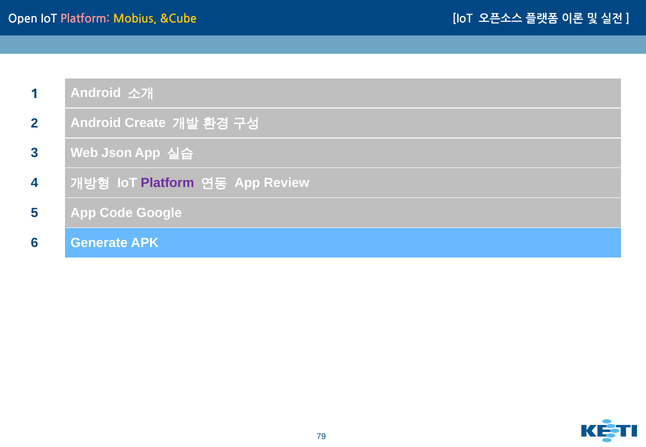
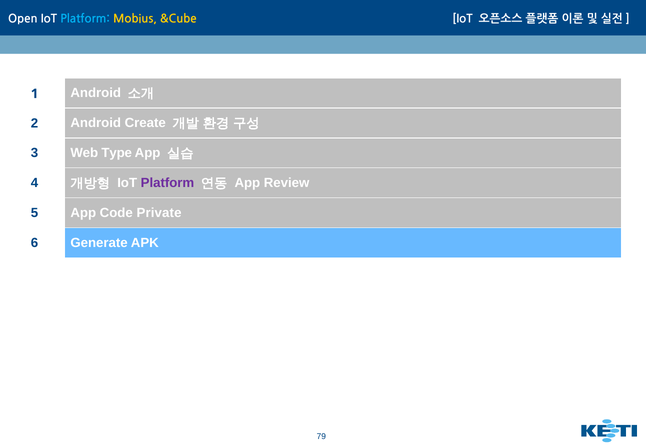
Platform colour: pink -> light blue (85, 19)
Json: Json -> Type (117, 153)
Google: Google -> Private (159, 213)
